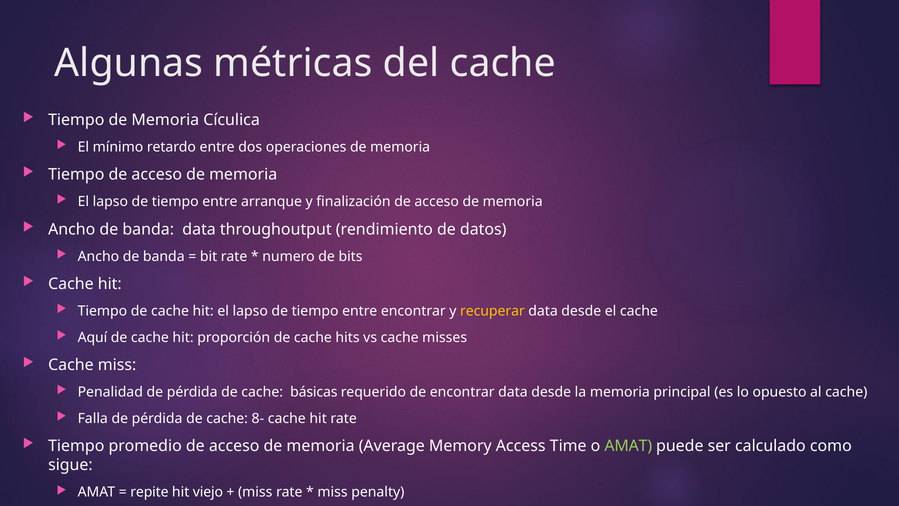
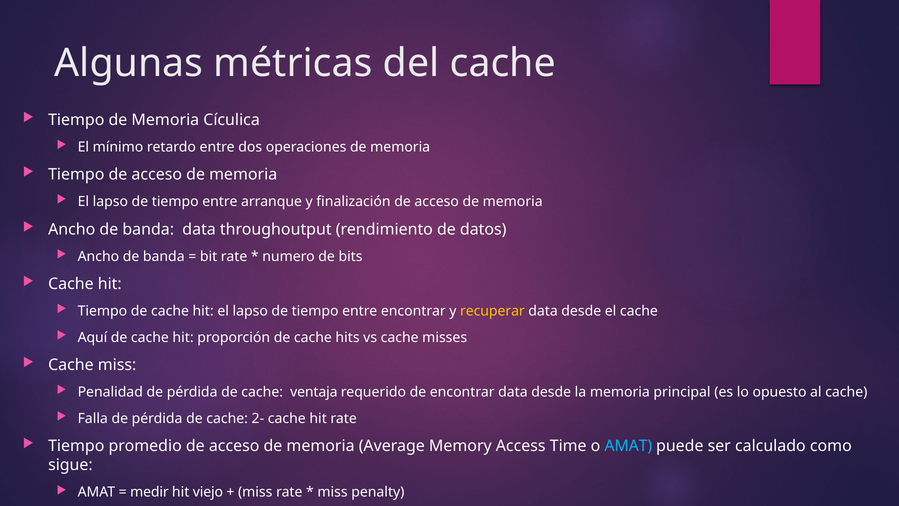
básicas: básicas -> ventaja (314, 392)
8-: 8- -> 2- (258, 418)
AMAT colour: light green -> light blue (628, 446)
repite: repite -> medir (149, 492)
